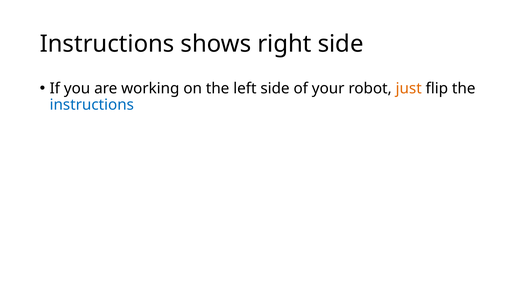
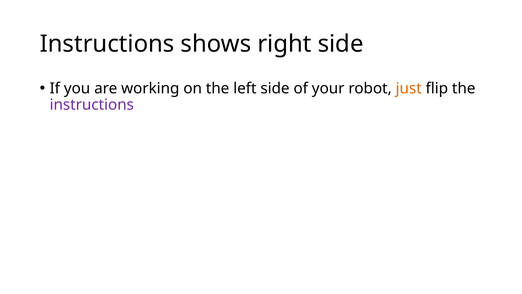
instructions colour: blue -> purple (92, 105)
